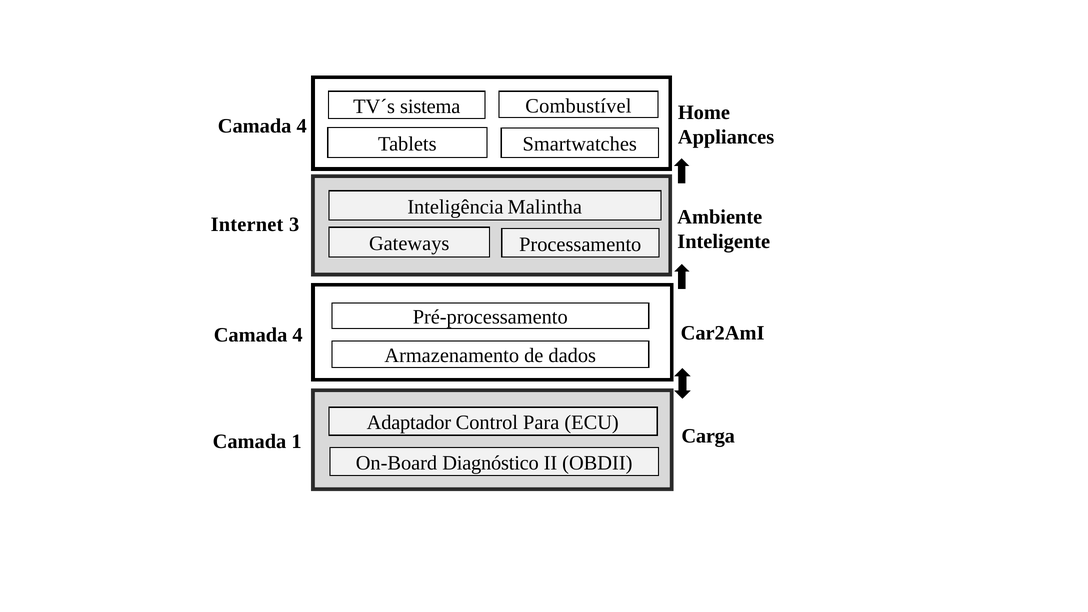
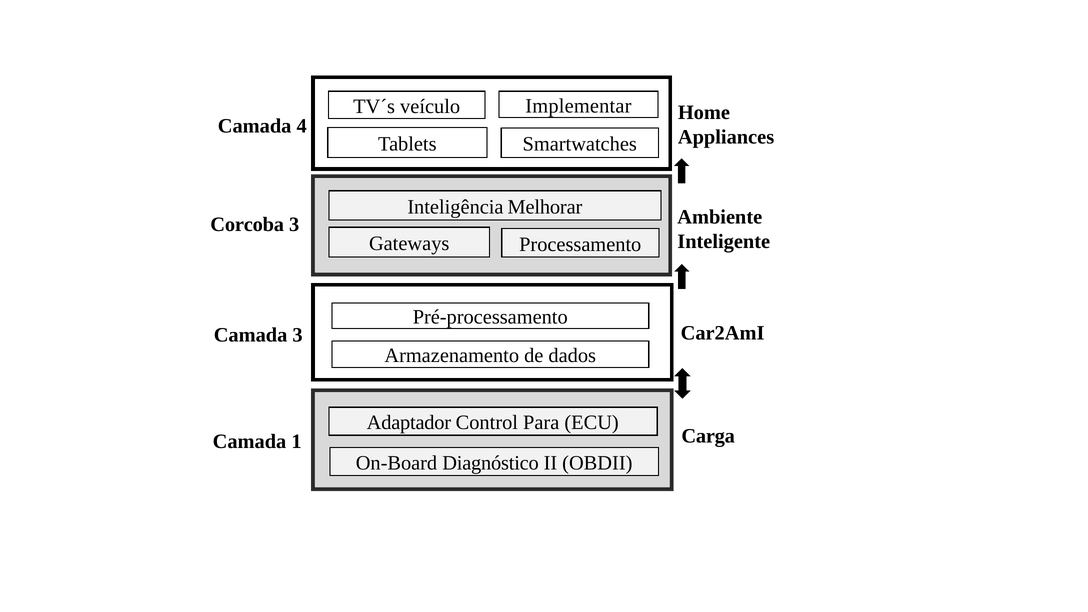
Combustível: Combustível -> Implementar (578, 106)
sistema: sistema -> veículo (430, 106)
Malintha: Malintha -> Melhorar (545, 207)
Internet: Internet -> Corcoba (247, 225)
4: 4 -> 3 (298, 335)
